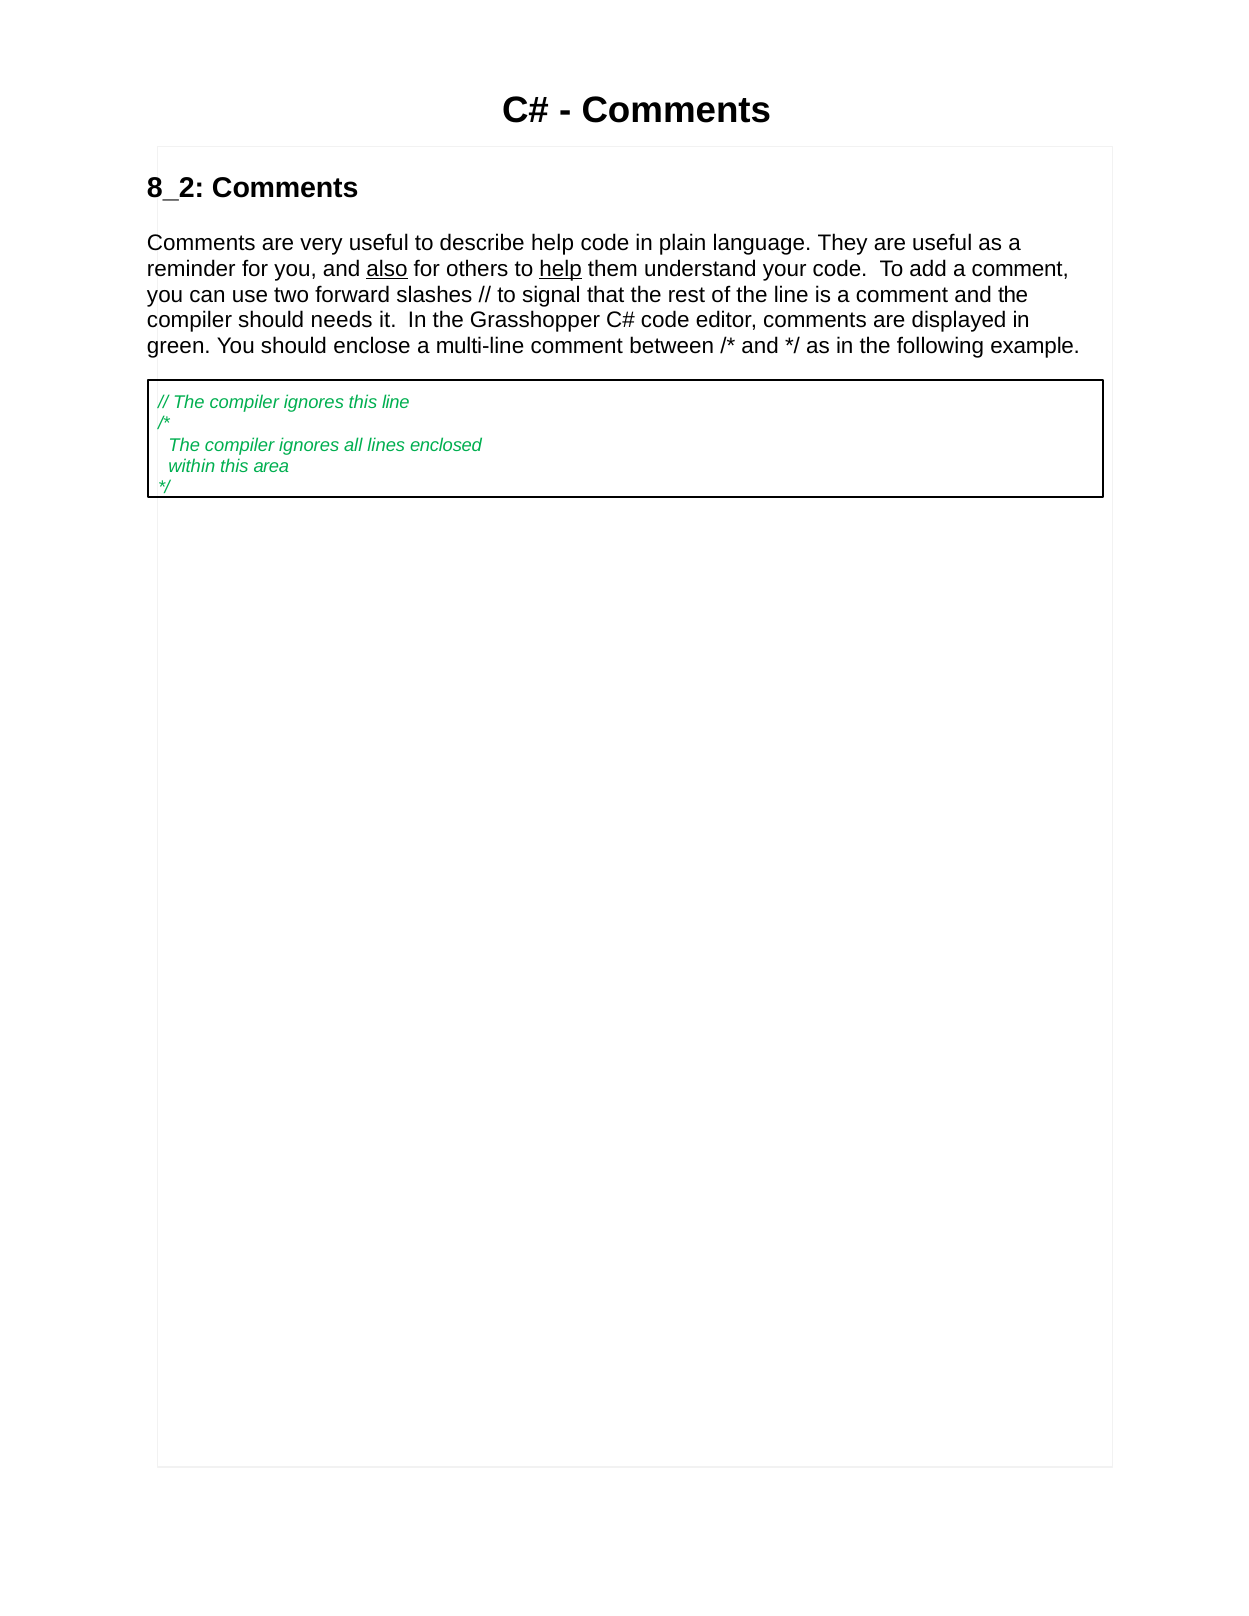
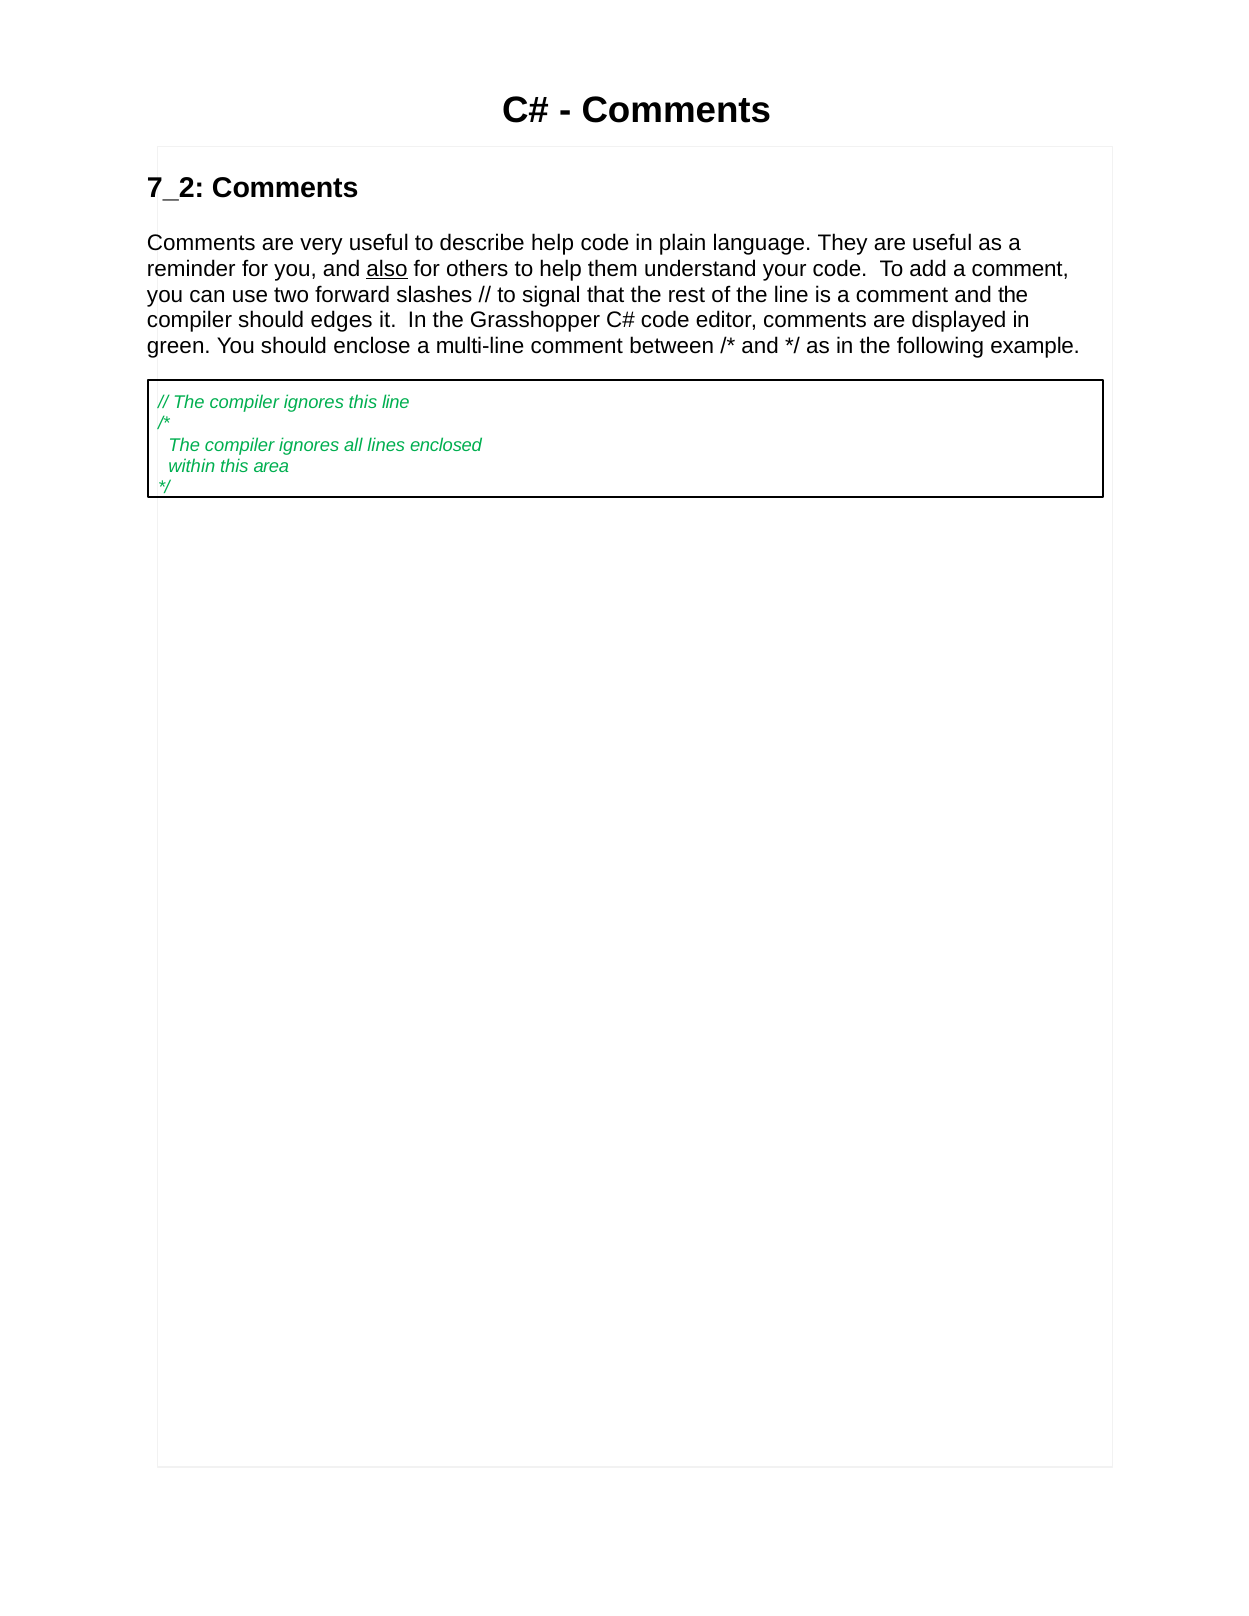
8_2: 8_2 -> 7_2 (176, 188)
help underline: present -> none (561, 269)
needs: needs -> edges (342, 321)
